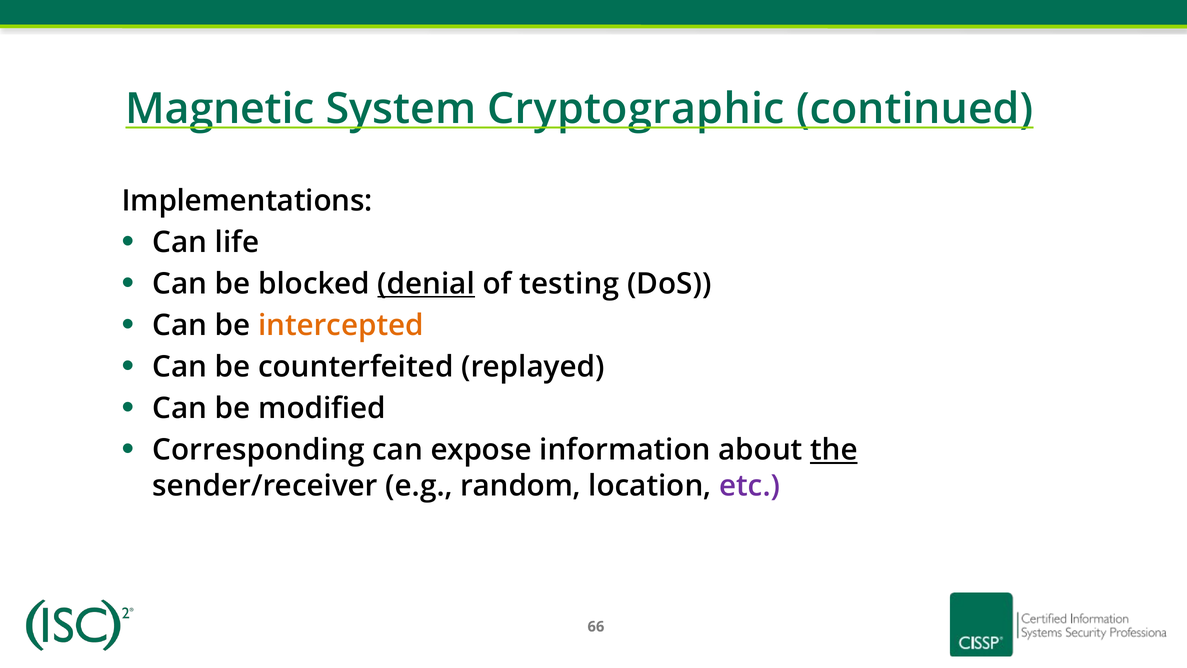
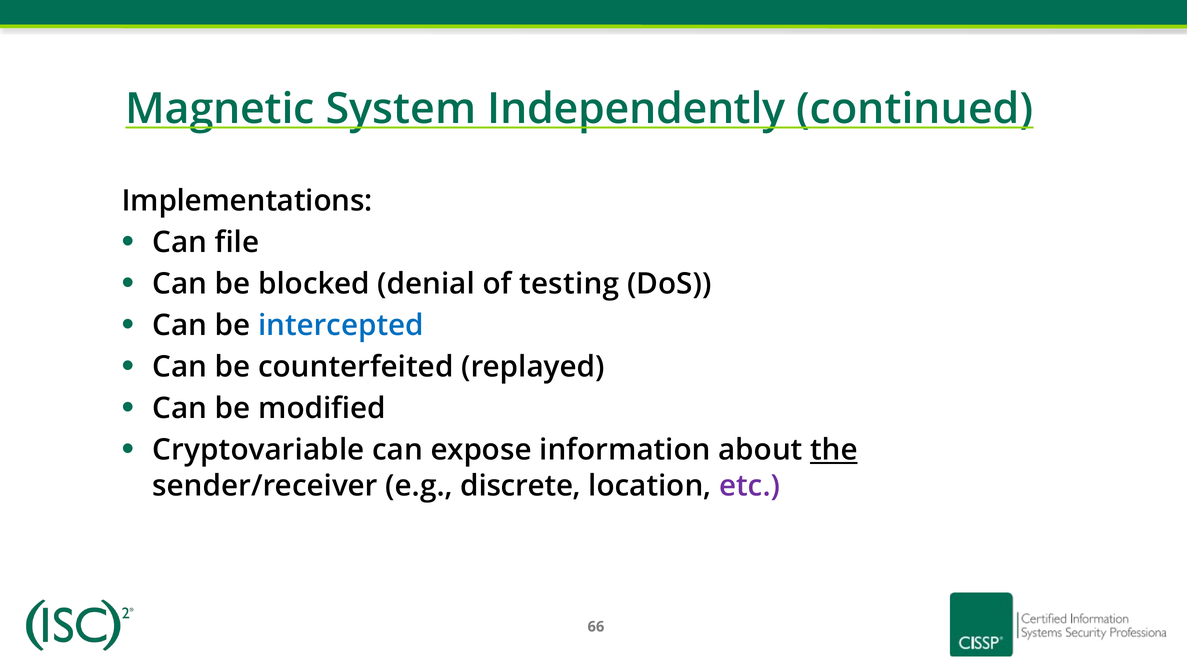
Cryptographic: Cryptographic -> Independently (636, 109)
life: life -> file (237, 242)
denial underline: present -> none (426, 284)
intercepted colour: orange -> blue (341, 325)
Corresponding: Corresponding -> Cryptovariable (258, 450)
random: random -> discrete (521, 486)
